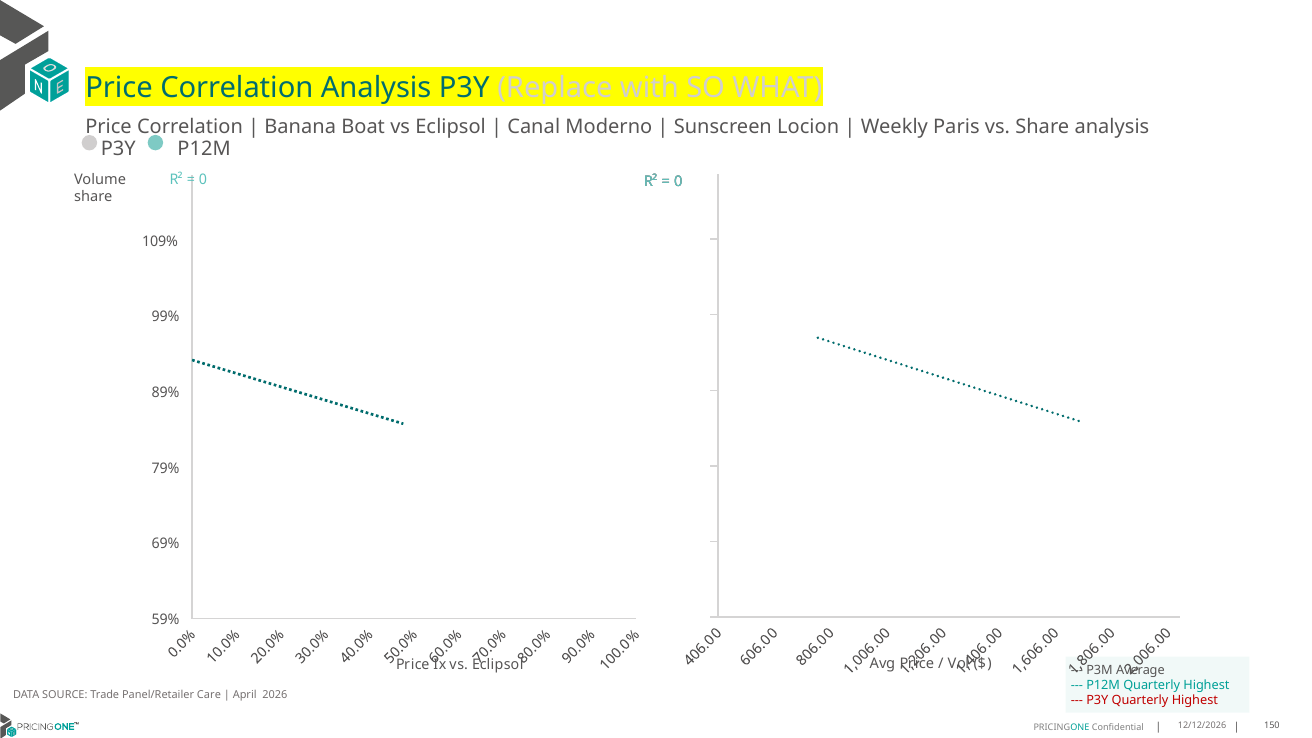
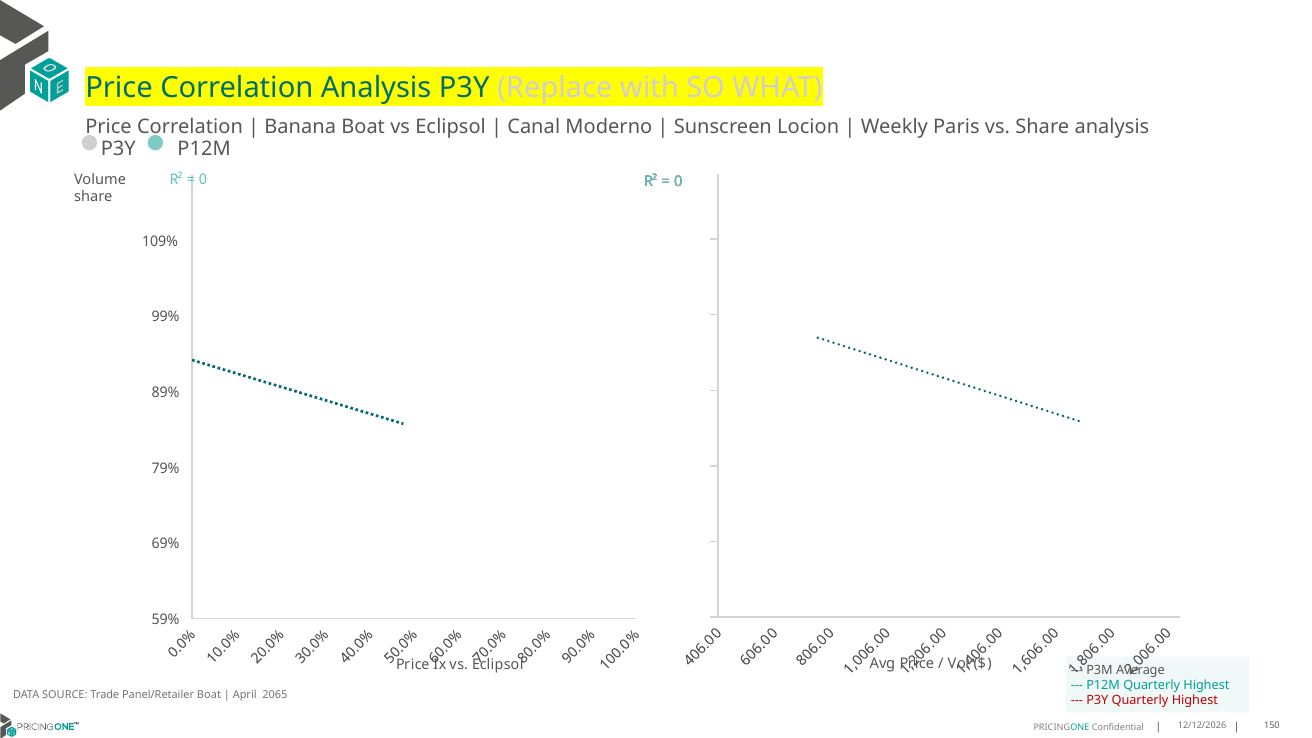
Panel/Retailer Care: Care -> Boat (209, 695)
2026: 2026 -> 2065 (275, 695)
